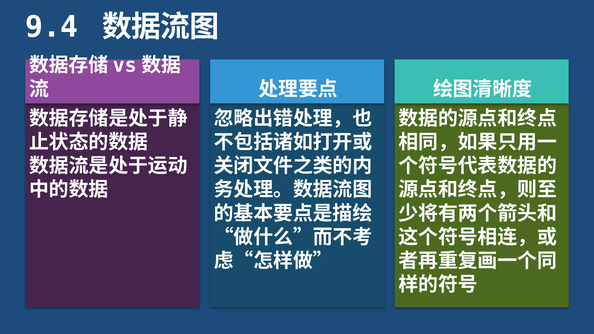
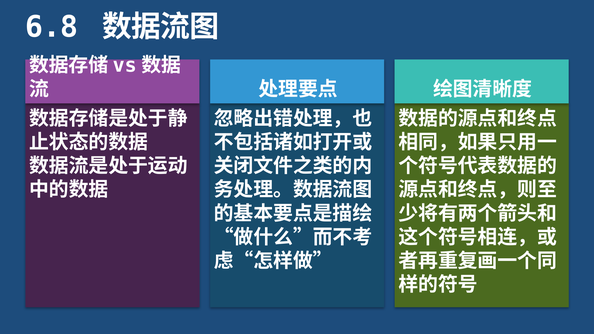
9.4: 9.4 -> 6.8 (52, 27)
